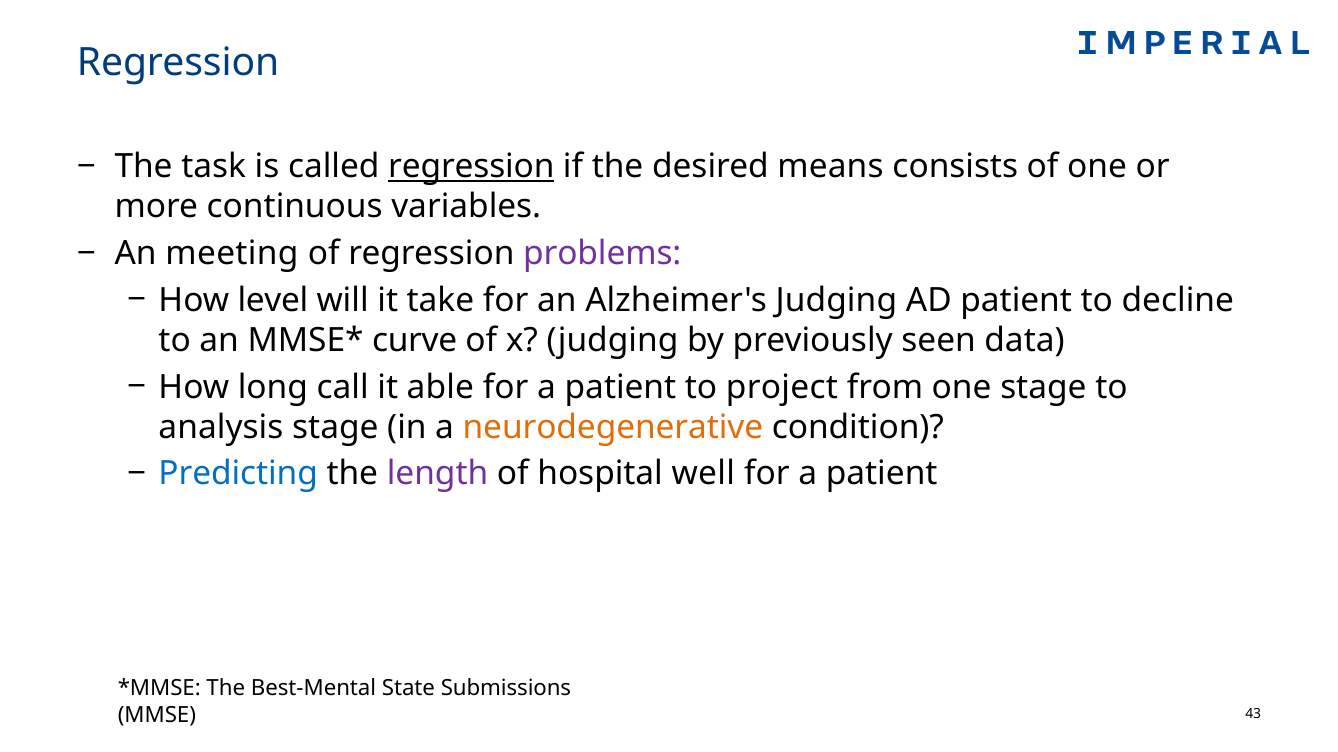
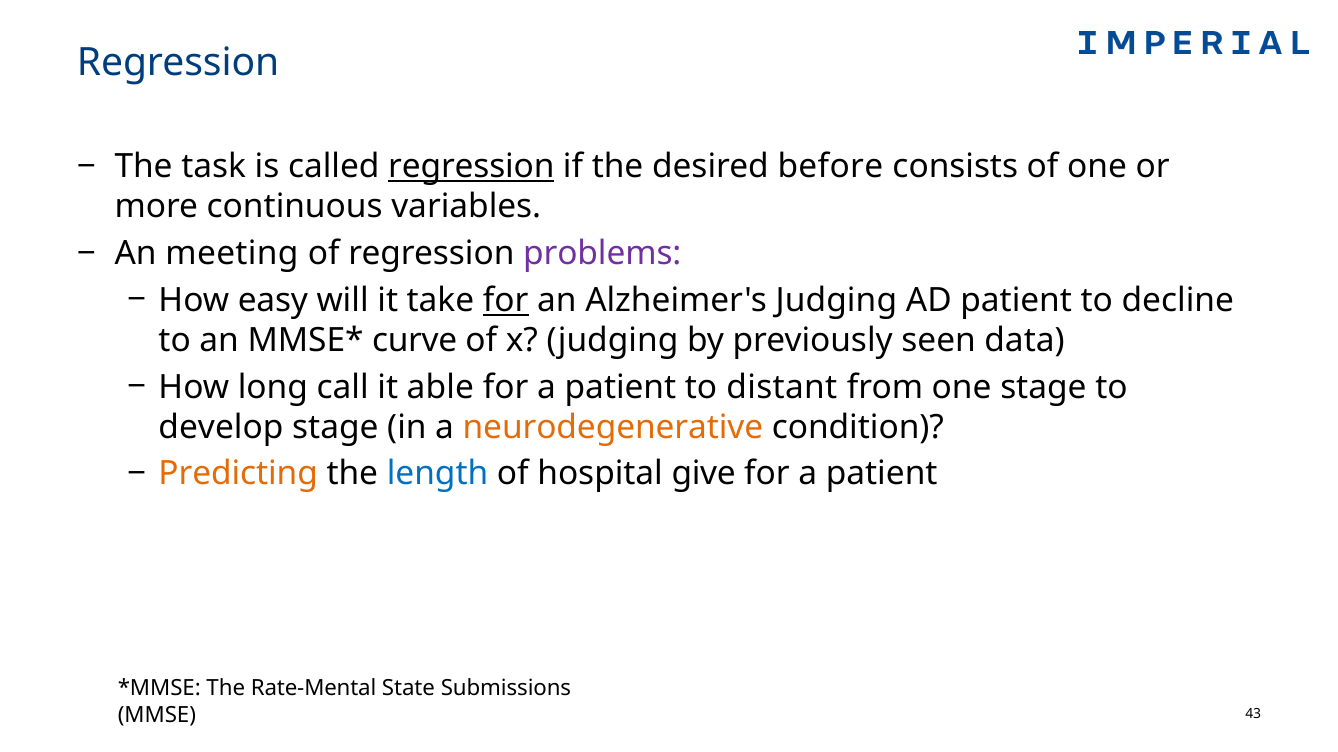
means: means -> before (830, 167)
level: level -> easy (273, 300)
for underline: none -> present (506, 300)
project: project -> distant (782, 387)
analysis: analysis -> develop (221, 427)
Predicting colour: blue -> orange (238, 474)
length colour: purple -> blue (438, 474)
well: well -> give (704, 474)
Best-Mental: Best-Mental -> Rate-Mental (314, 689)
